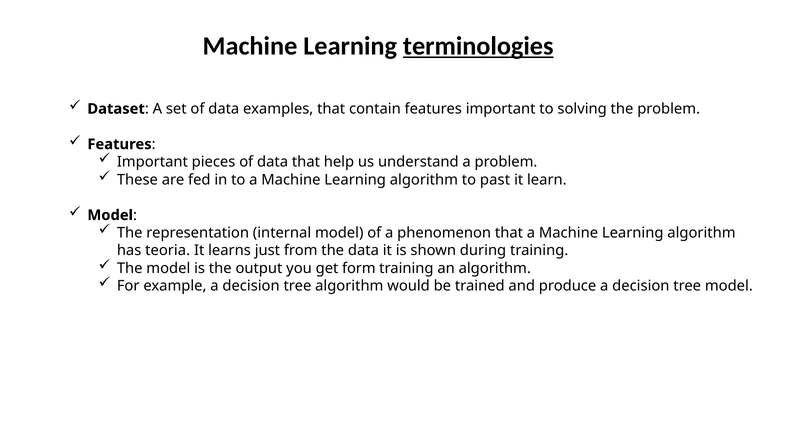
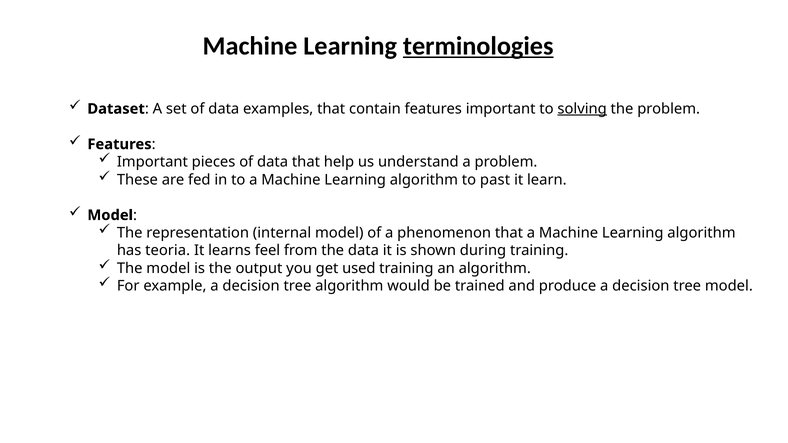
solving underline: none -> present (582, 109)
just: just -> feel (267, 251)
form: form -> used (359, 268)
